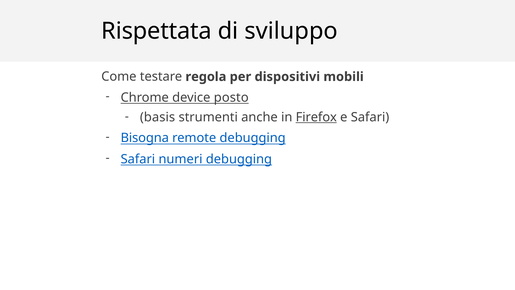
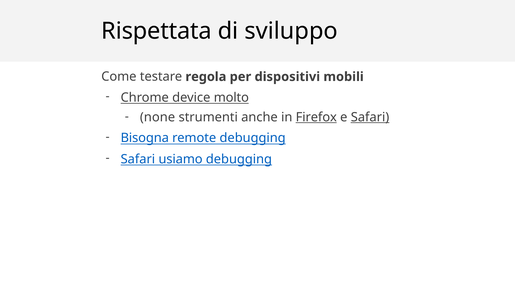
posto: posto -> molto (231, 97)
basis: basis -> none (158, 117)
Safari underline: none -> present (370, 117)
numeri: numeri -> usiamo (181, 159)
